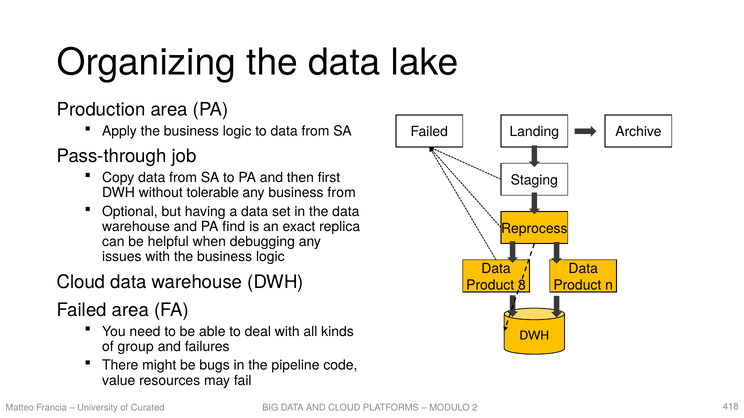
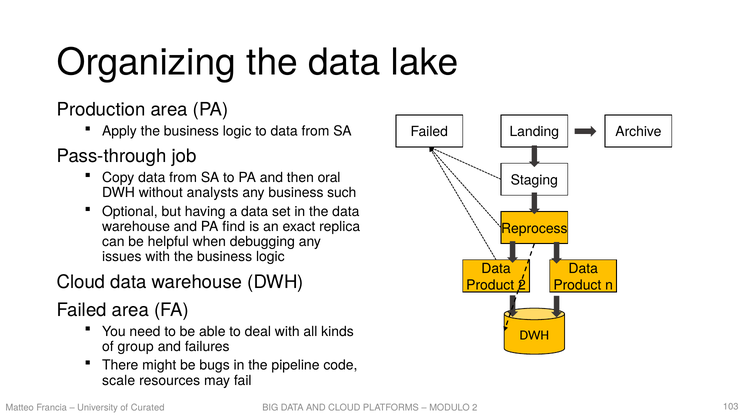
first: first -> oral (329, 178)
tolerable: tolerable -> analysts (213, 193)
business from: from -> such (342, 193)
Product 3: 3 -> 2 (522, 286)
value: value -> scale (119, 381)
418: 418 -> 103 (731, 407)
